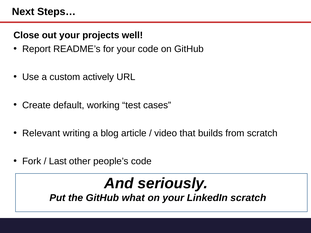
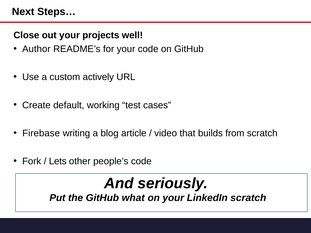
Report: Report -> Author (36, 49)
Relevant: Relevant -> Firebase (41, 133)
Last: Last -> Lets (58, 162)
